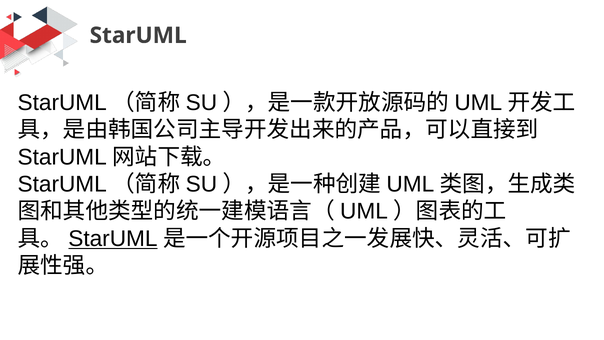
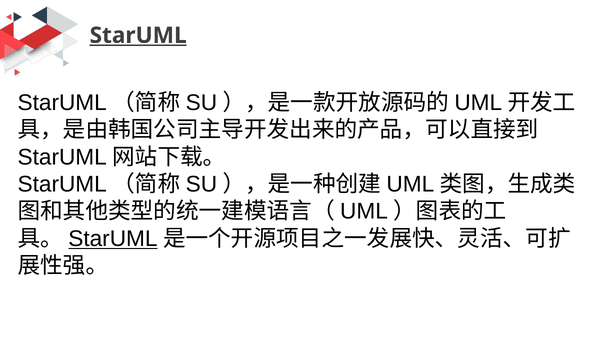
StarUML underline: none -> present (138, 35)
